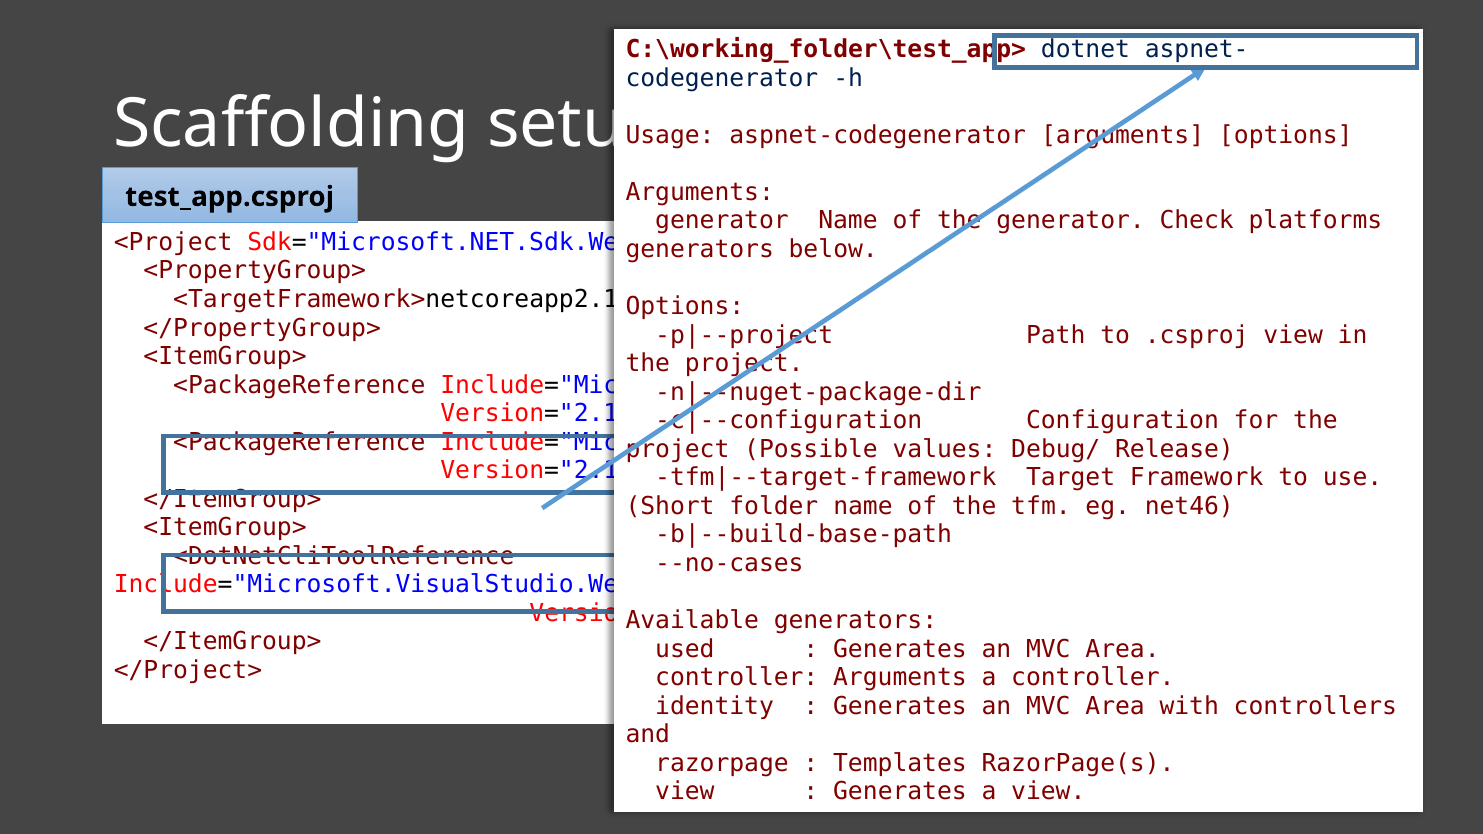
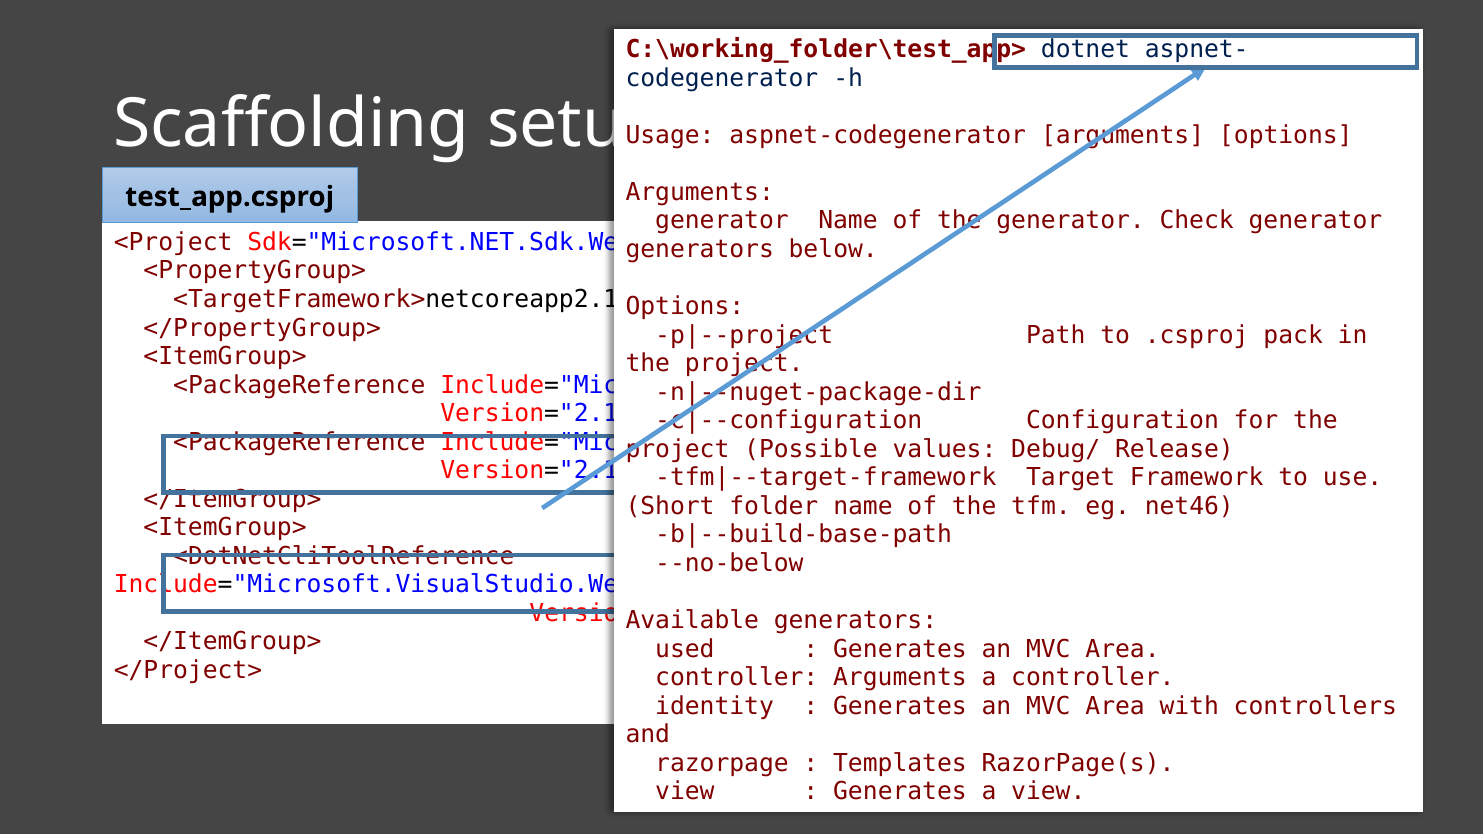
platforms: platforms -> generator (1315, 221)
view: view -> pack (1293, 335)
--no-cases: --no-cases -> --no-below (729, 563)
